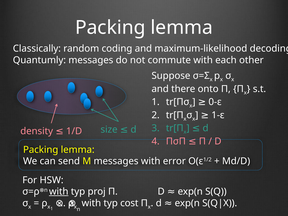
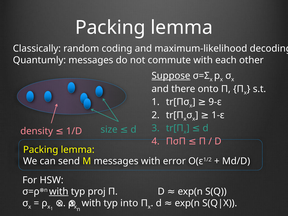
Suppose underline: none -> present (171, 76)
0-ε: 0-ε -> 9-ε (215, 102)
cost: cost -> into (129, 203)
